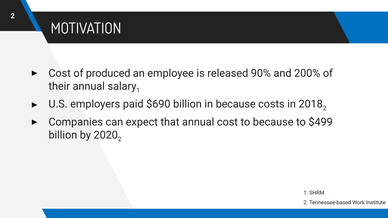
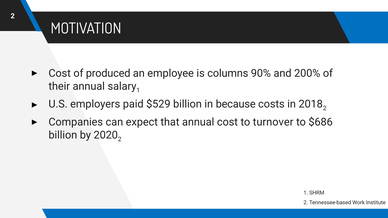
released: released -> columns (228, 73)
$690: $690 -> $529 (158, 104)
to because: because -> turnover (273, 122)
$499: $499 -> $686 (321, 122)
